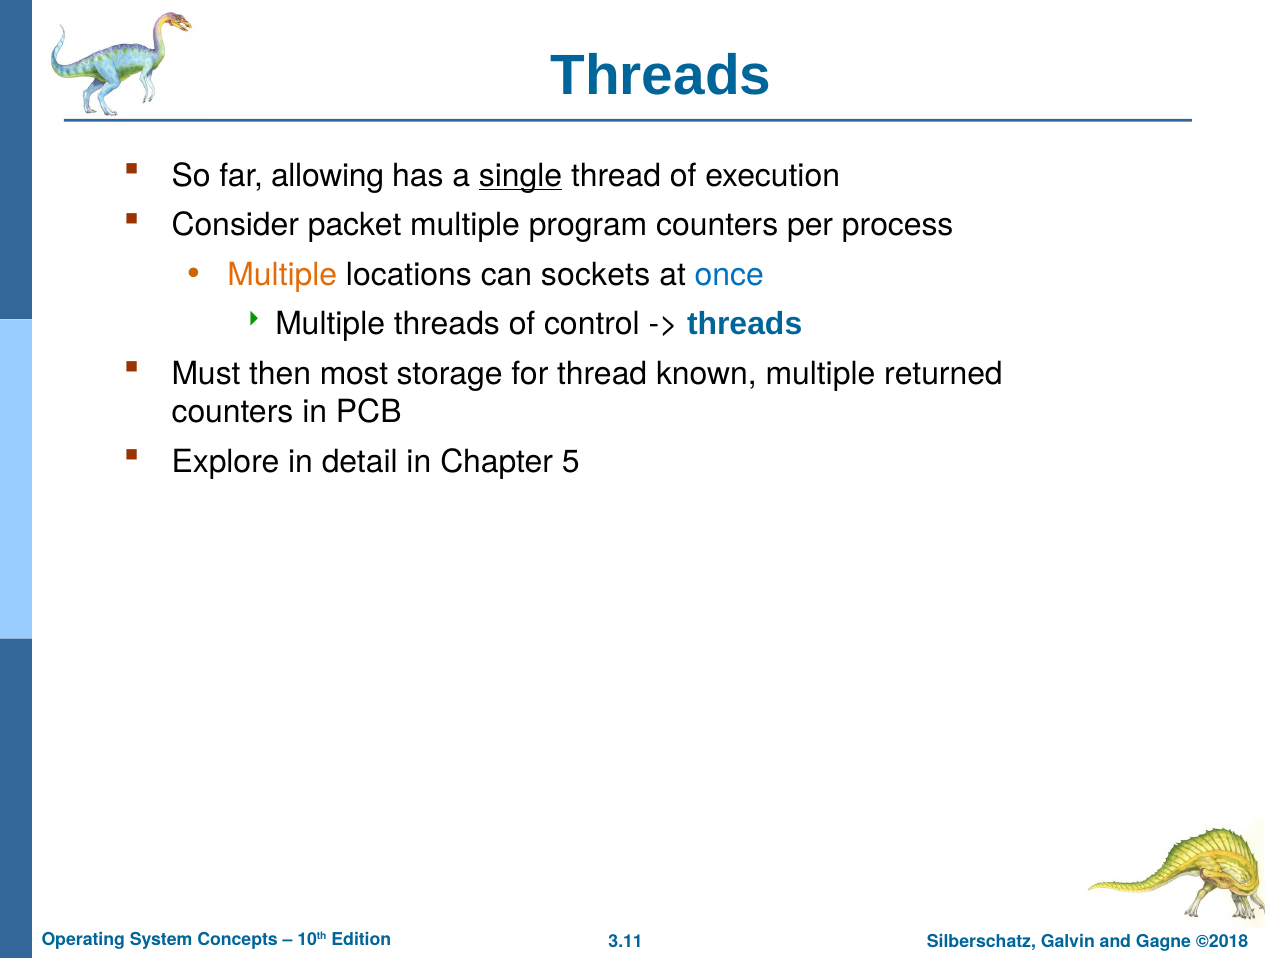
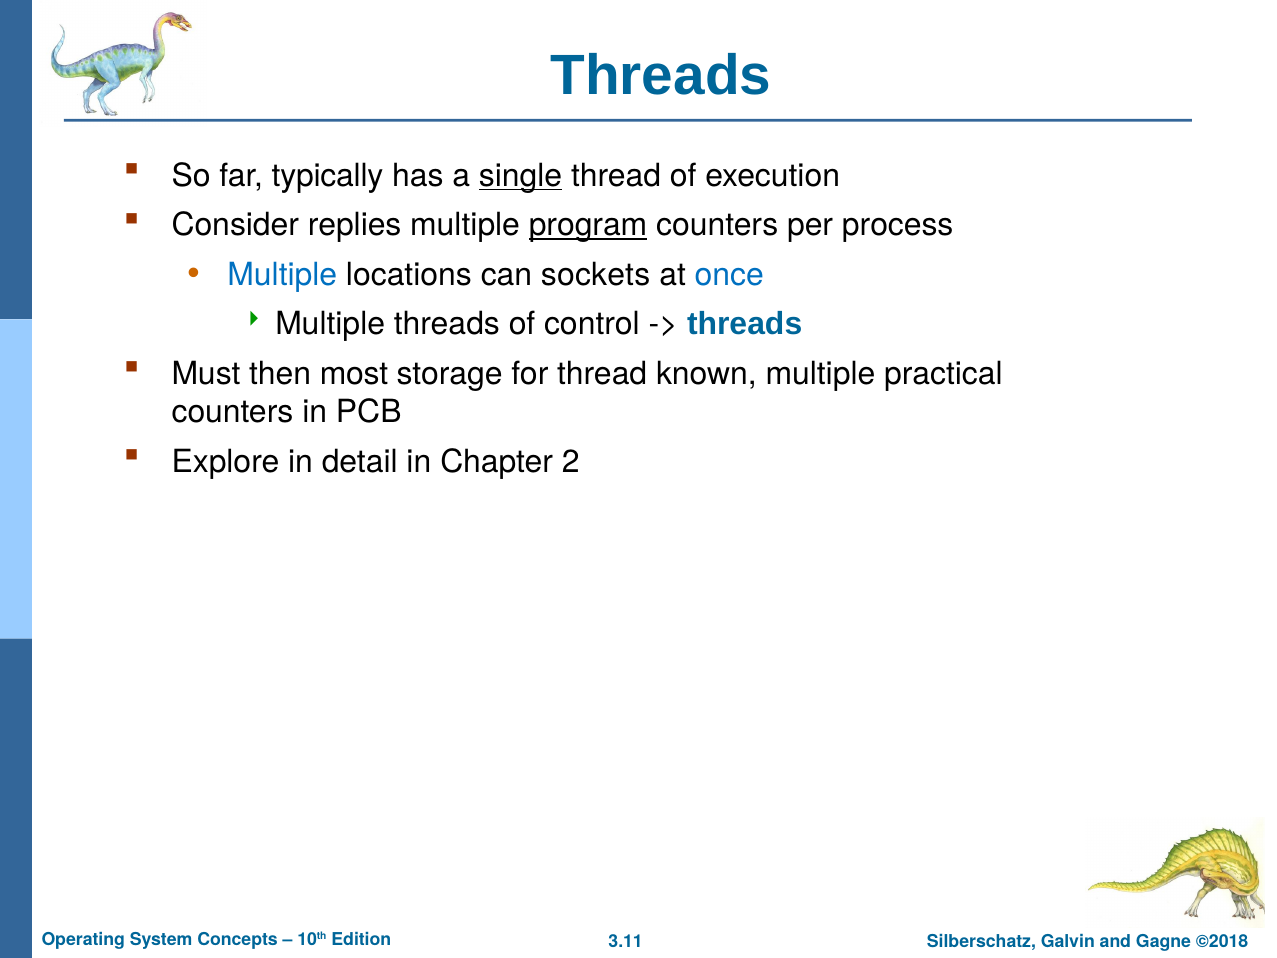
allowing: allowing -> typically (328, 176)
packet: packet -> replies (355, 225)
program underline: none -> present (588, 225)
Multiple colour: orange -> blue (282, 275)
returned: returned -> practical (943, 374)
5: 5 -> 2 (571, 461)
